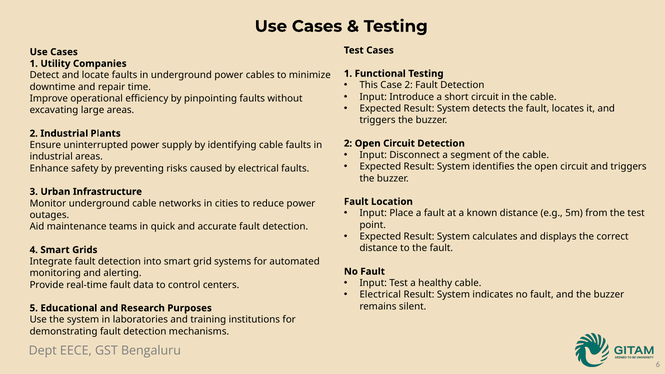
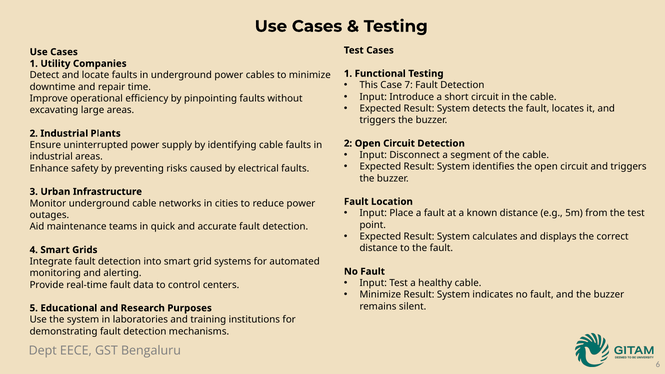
Case 2: 2 -> 7 (409, 85)
Electrical: Electrical -> Minimize (380, 295)
